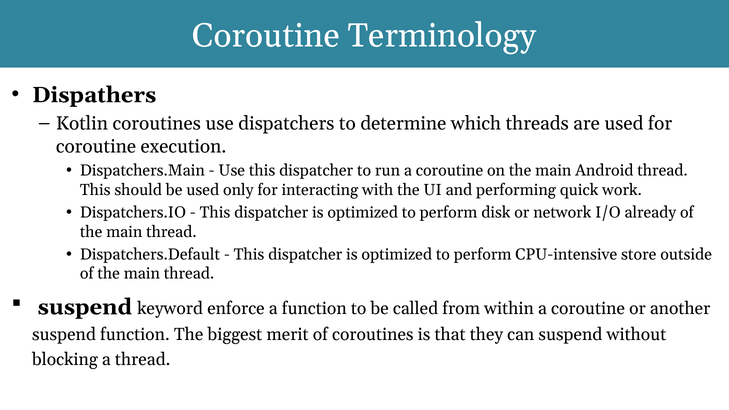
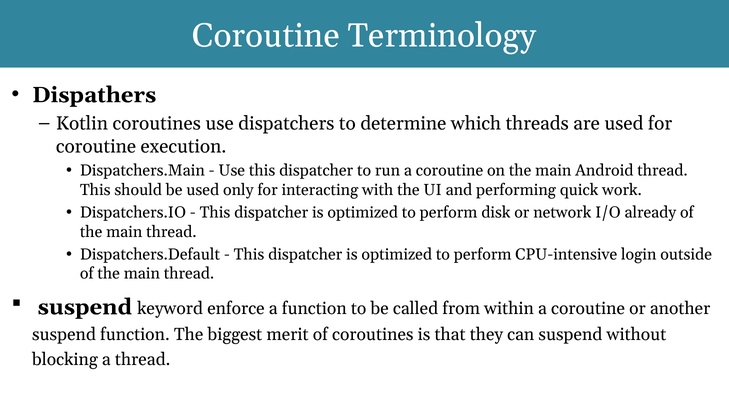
store: store -> login (639, 255)
